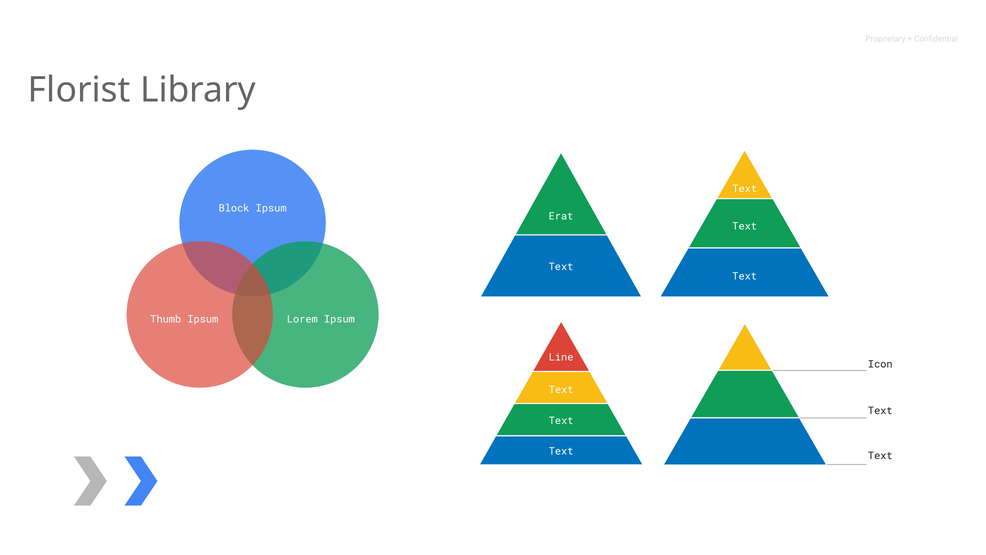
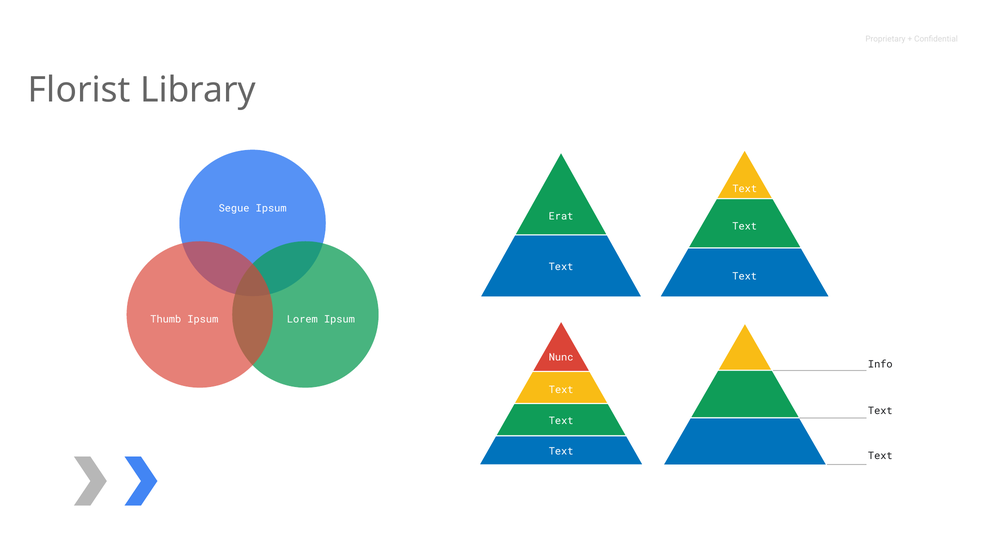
Block: Block -> Segue (234, 208)
Line: Line -> Nunc (561, 357)
Icon: Icon -> Info (880, 364)
